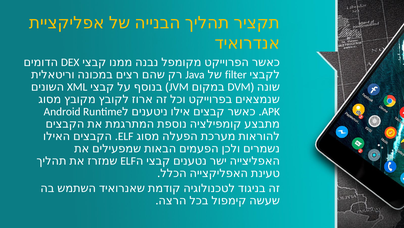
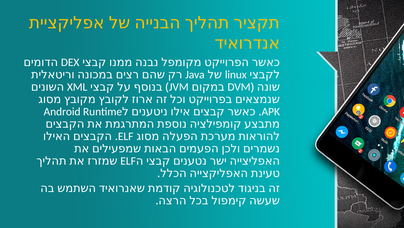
filter: filter -> linux (236, 74)
